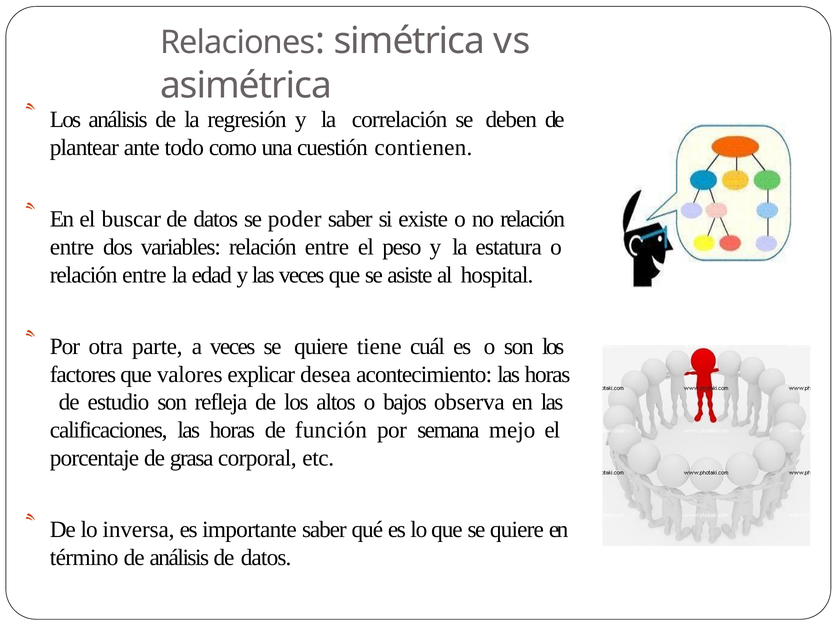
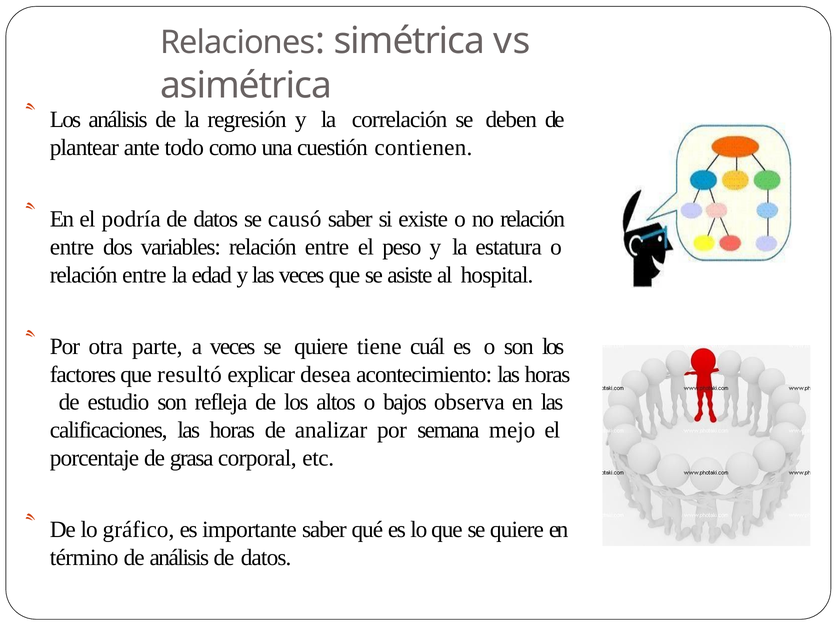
buscar: buscar -> podría (131, 219)
poder: poder -> causó (295, 219)
valores: valores -> resultó (190, 374)
función: función -> analizar (331, 430)
inversa: inversa -> gráfico (138, 530)
